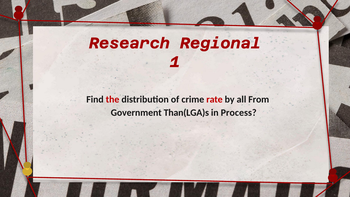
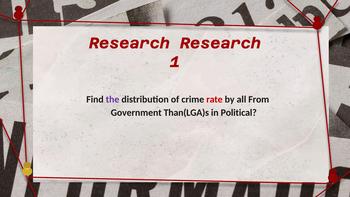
Research Regional: Regional -> Research (220, 43)
the colour: red -> purple (113, 99)
Process: Process -> Political (239, 113)
